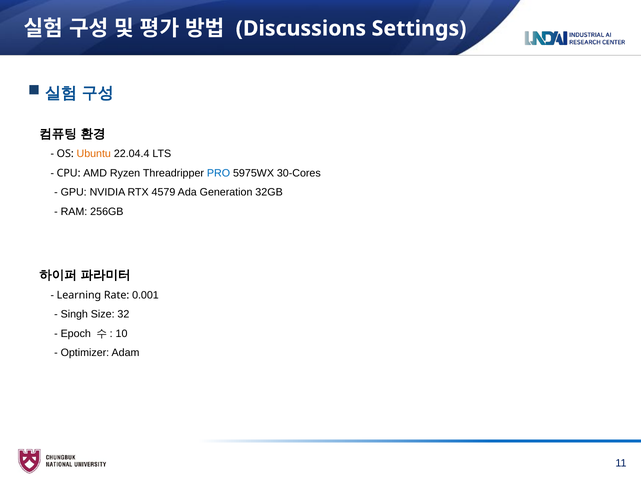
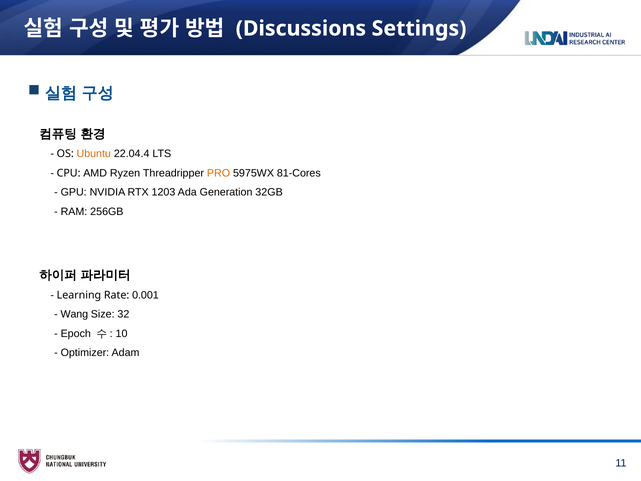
PRO colour: blue -> orange (218, 173)
30-Cores: 30-Cores -> 81-Cores (299, 173)
4579: 4579 -> 1203 (163, 192)
Singh: Singh -> Wang (74, 314)
